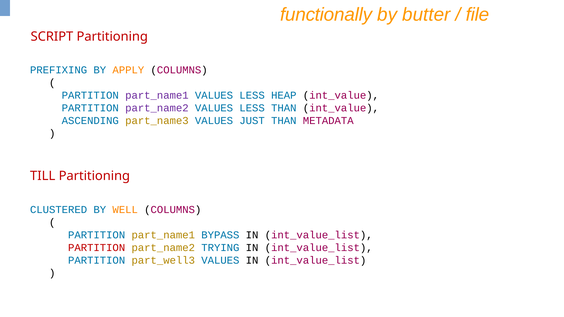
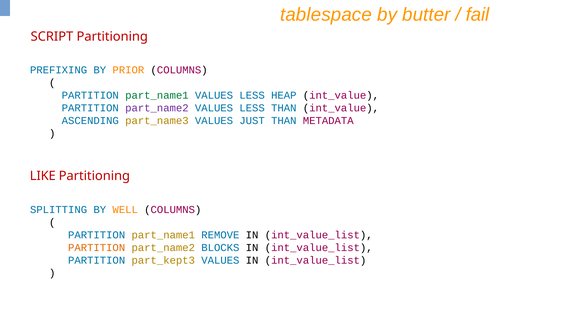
functionally: functionally -> tablespace (326, 15)
file: file -> fail (478, 15)
APPLY: APPLY -> PRIOR (128, 70)
part_name1 colour: purple -> green (157, 95)
TILL: TILL -> LIKE (43, 176)
CLUSTERED: CLUSTERED -> SPLITTING (59, 210)
BYPASS: BYPASS -> REMOVE (220, 235)
PARTITION colour: red -> orange (97, 248)
TRYING: TRYING -> BLOCKS (220, 248)
part_well3: part_well3 -> part_kept3 (163, 260)
